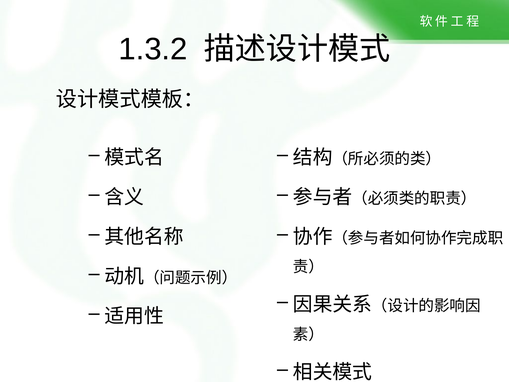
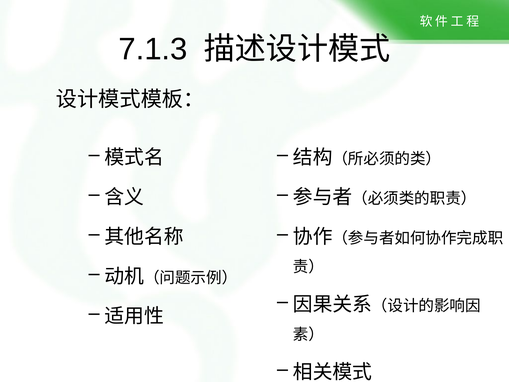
1.3.2: 1.3.2 -> 7.1.3 (153, 49)
